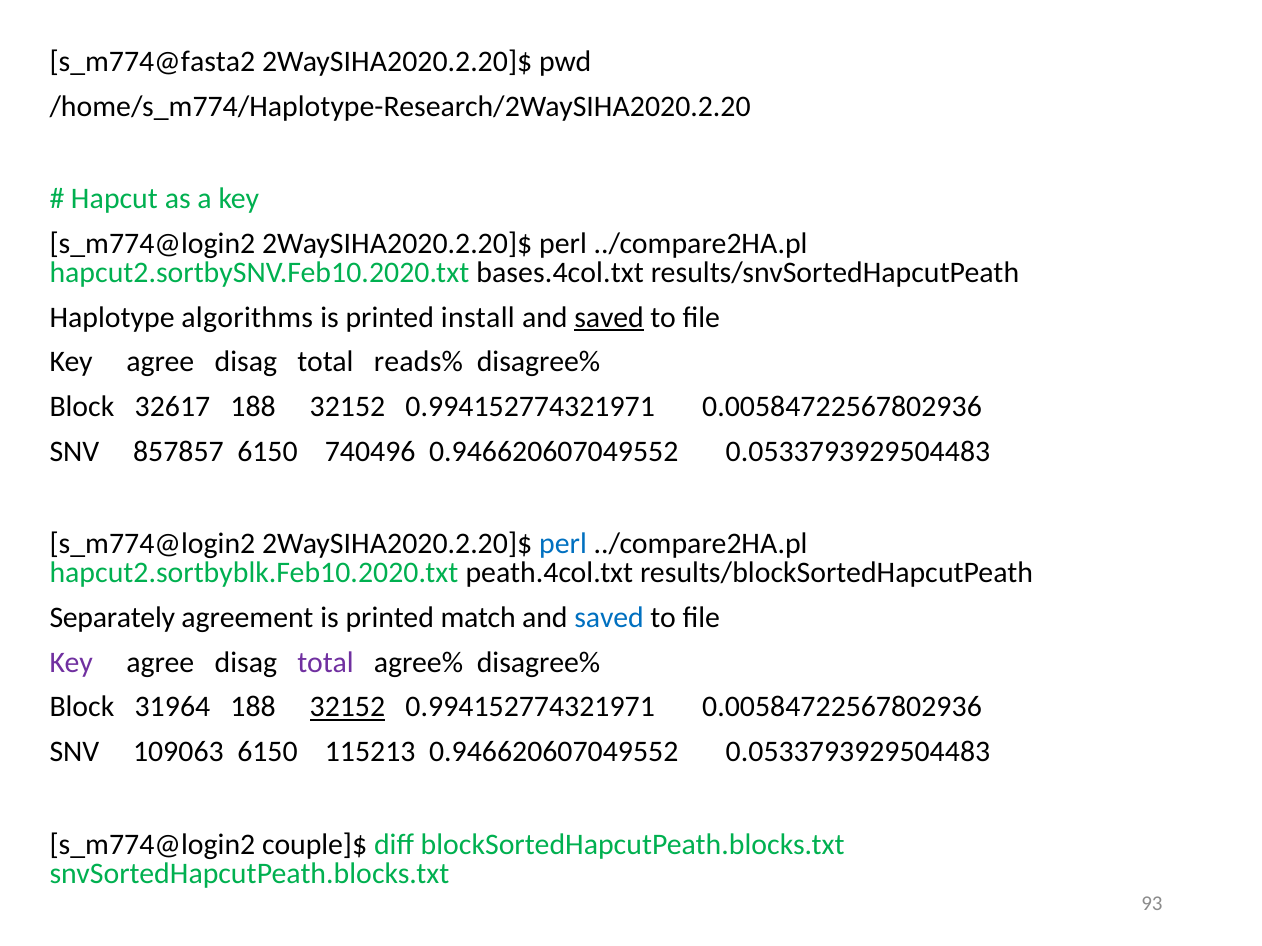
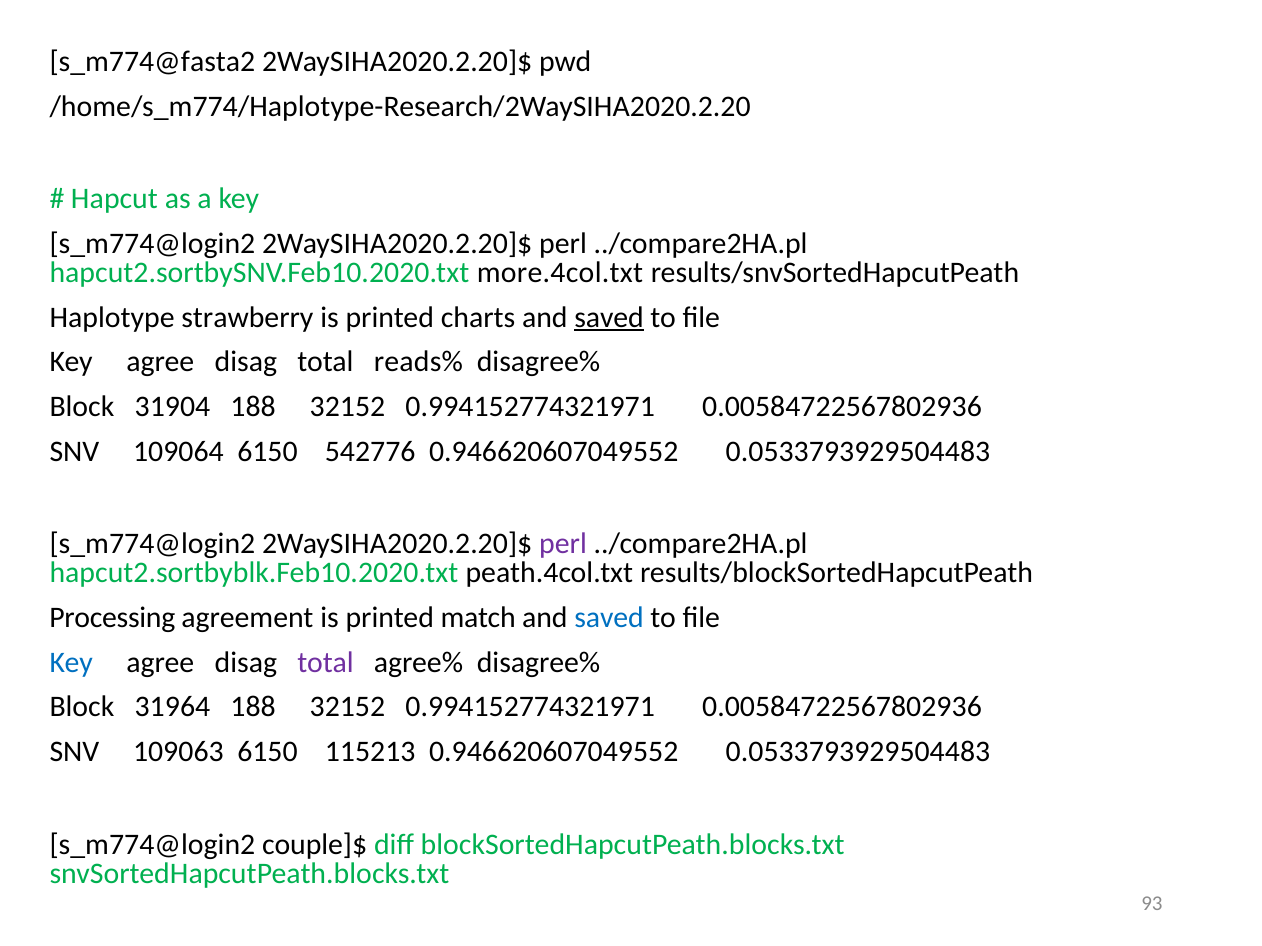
bases.4col.txt: bases.4col.txt -> more.4col.txt (560, 273)
algorithms: algorithms -> strawberry (247, 318)
install: install -> charts (478, 318)
32617: 32617 -> 31904 (172, 407)
857857: 857857 -> 109064 (178, 452)
740496: 740496 -> 542776 (370, 452)
perl colour: blue -> purple (563, 544)
Separately: Separately -> Processing (112, 618)
Key colour: purple -> blue (71, 663)
32152 underline: present -> none (347, 707)
